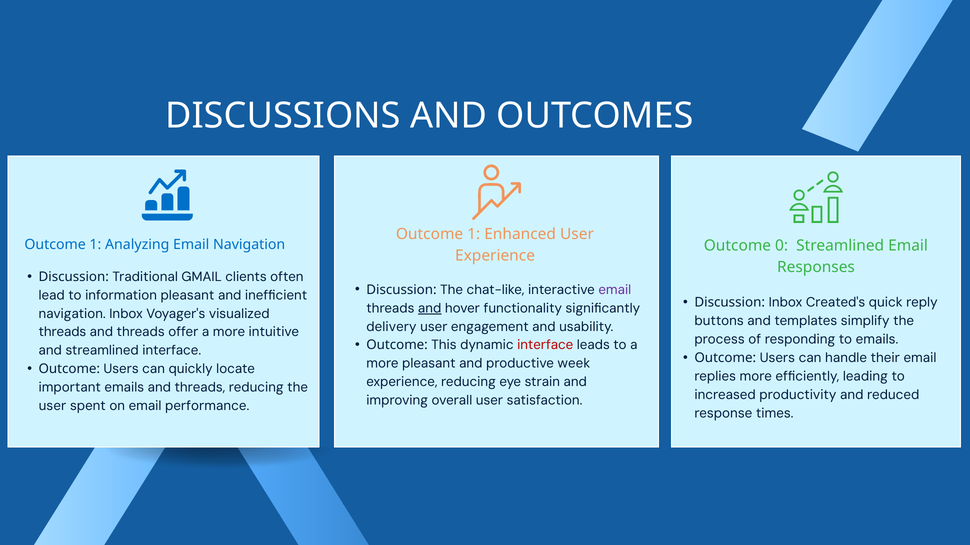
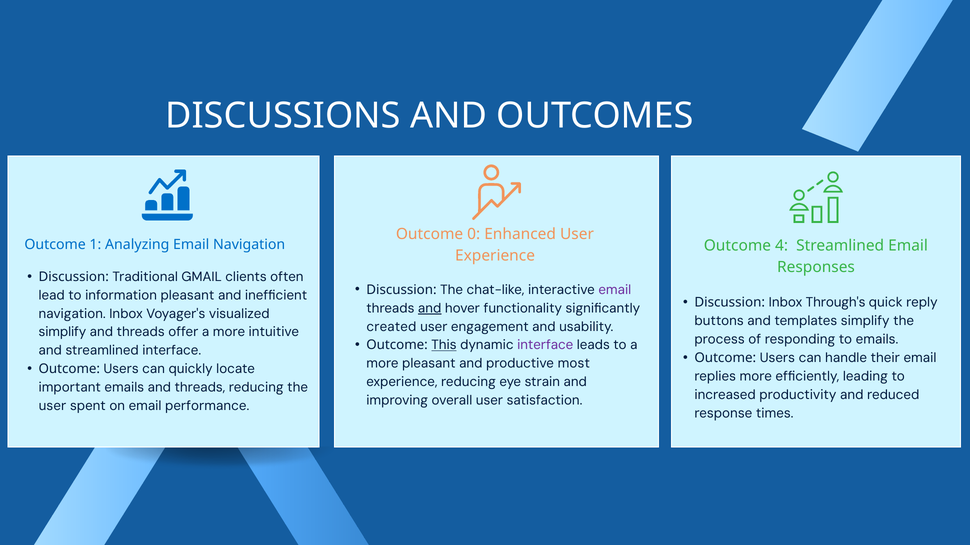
1: 1 -> 0 (474, 234)
0: 0 -> 4 (782, 246)
Created's: Created's -> Through's (836, 303)
delivery: delivery -> created (391, 327)
threads: threads -> simplify (62, 332)
This underline: none -> present (444, 345)
interface colour: red -> purple (545, 345)
week: week -> most (574, 364)
